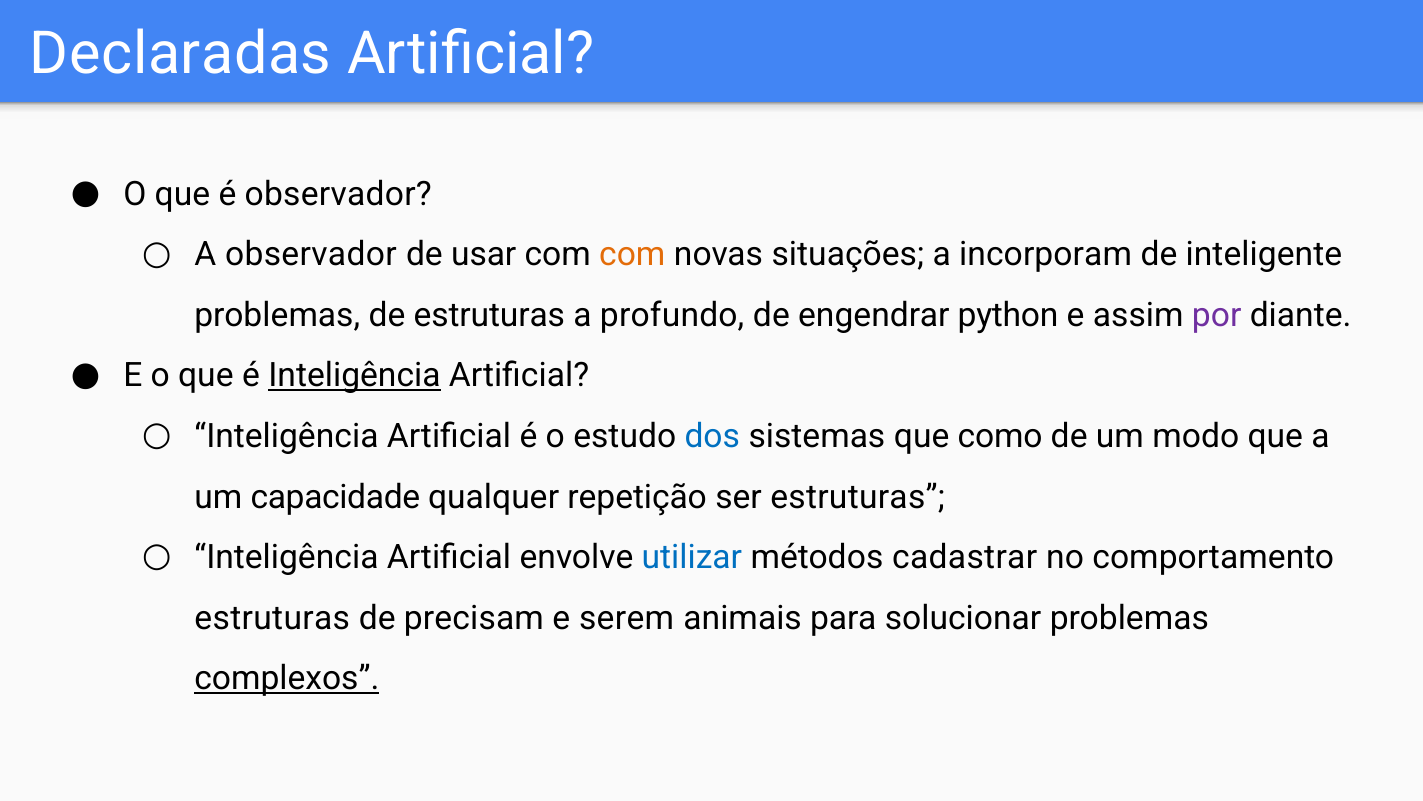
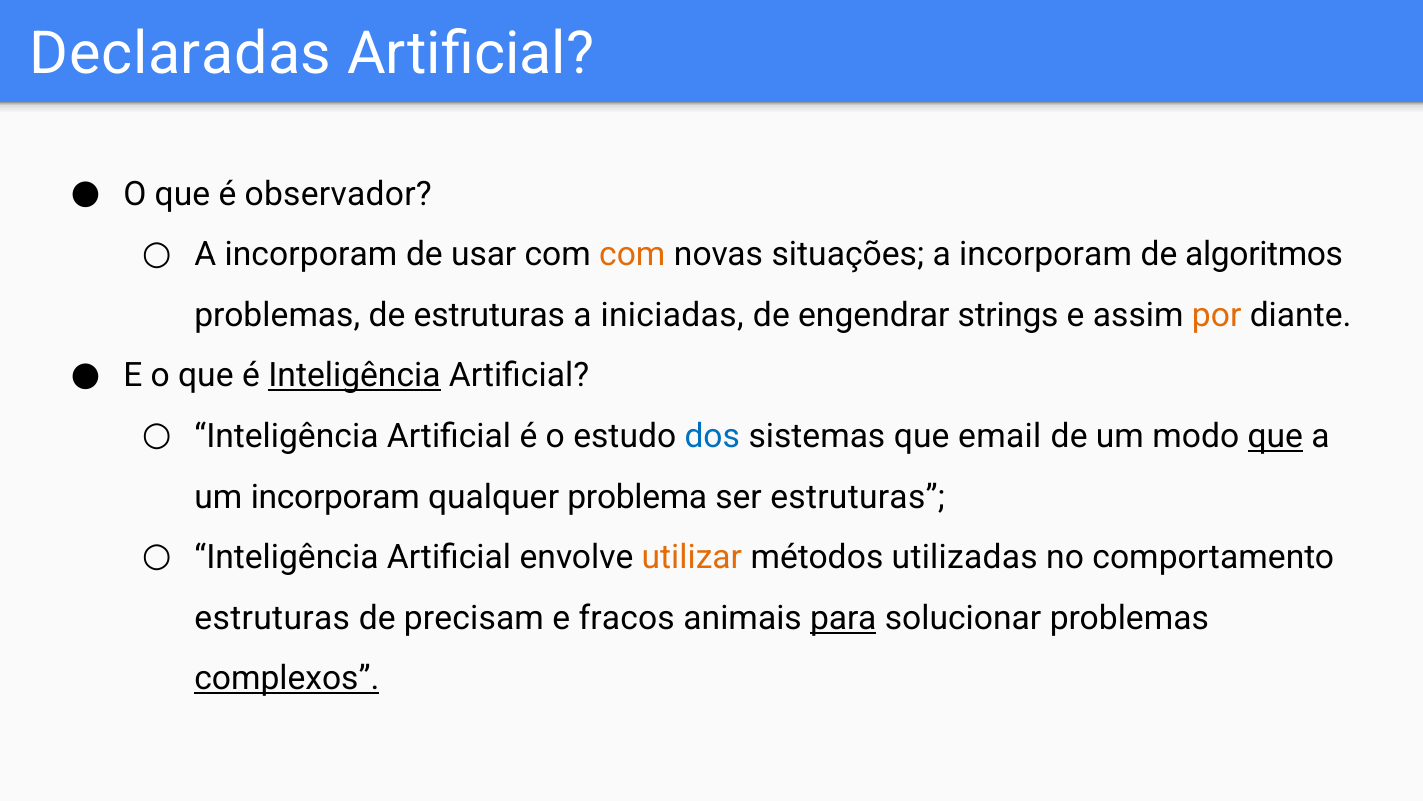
observador: observador -> incorporam (311, 255)
inteligente: inteligente -> algoritmos (1264, 255)
profundo: profundo -> iniciadas (672, 315)
python: python -> strings (1008, 315)
por colour: purple -> orange (1217, 315)
como: como -> email (1000, 436)
que underline: none -> present (1275, 436)
um capacidade: capacidade -> incorporam (335, 497)
repetição: repetição -> problema (637, 497)
utilizar colour: blue -> orange (692, 557)
cadastrar: cadastrar -> utilizadas (965, 557)
serem: serem -> fracos (627, 618)
para underline: none -> present (843, 618)
